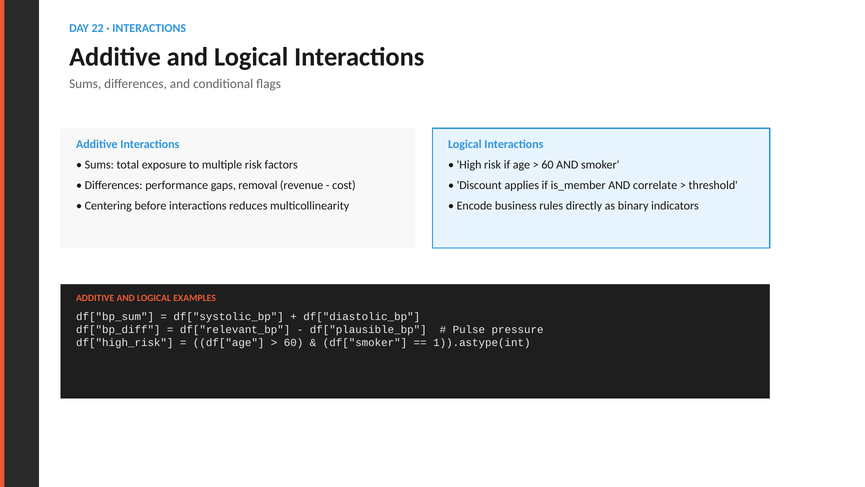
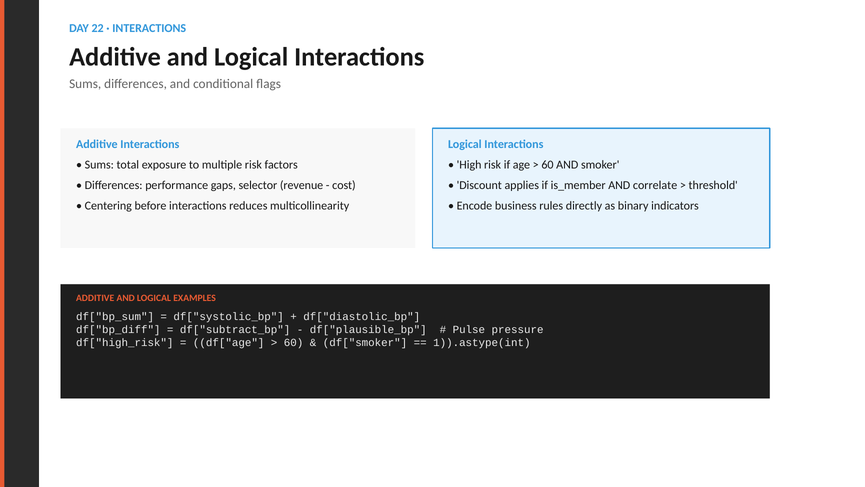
removal: removal -> selector (258, 185)
df["relevant_bp: df["relevant_bp -> df["subtract_bp (235, 329)
